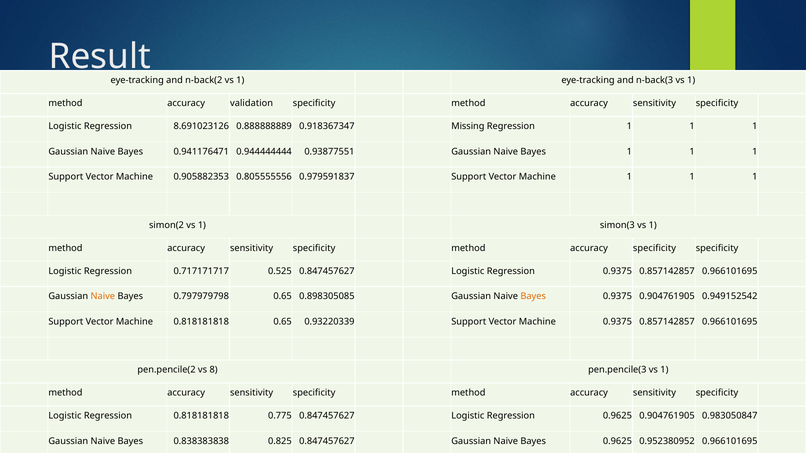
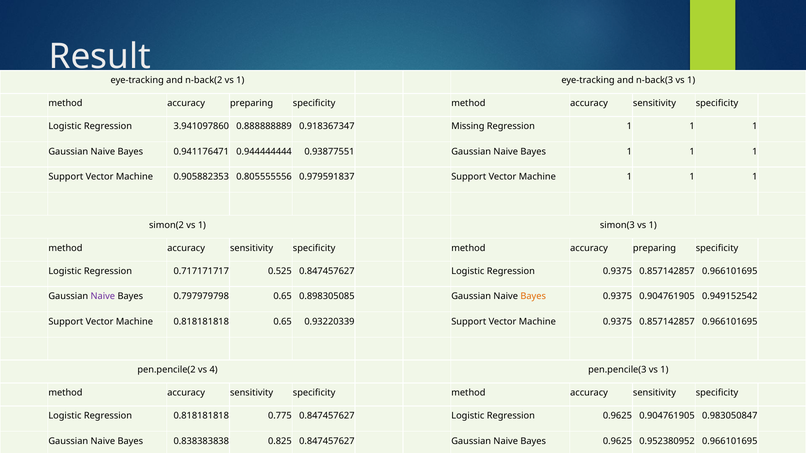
validation: validation -> preparing (252, 103)
8.691023126: 8.691023126 -> 3.941097860 (201, 126)
specificity method accuracy specificity: specificity -> preparing (655, 248)
Naive colour: orange -> purple (103, 297)
8: 8 -> 4 (214, 370)
